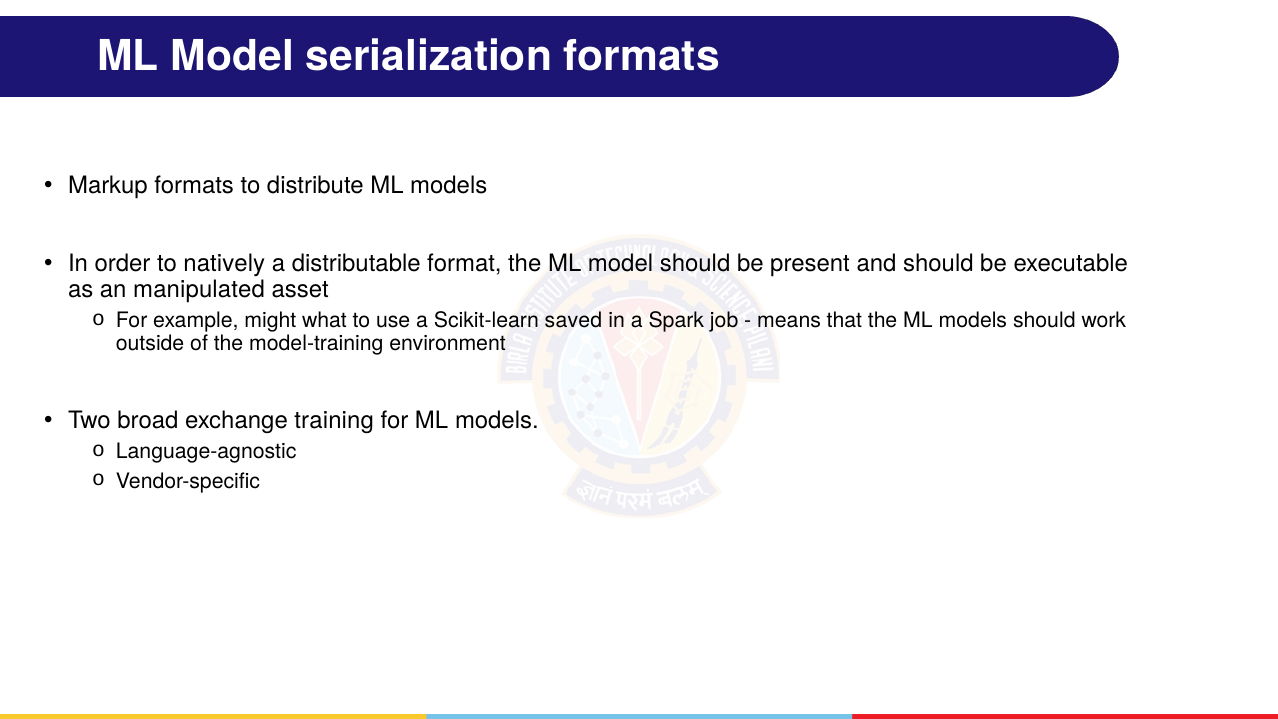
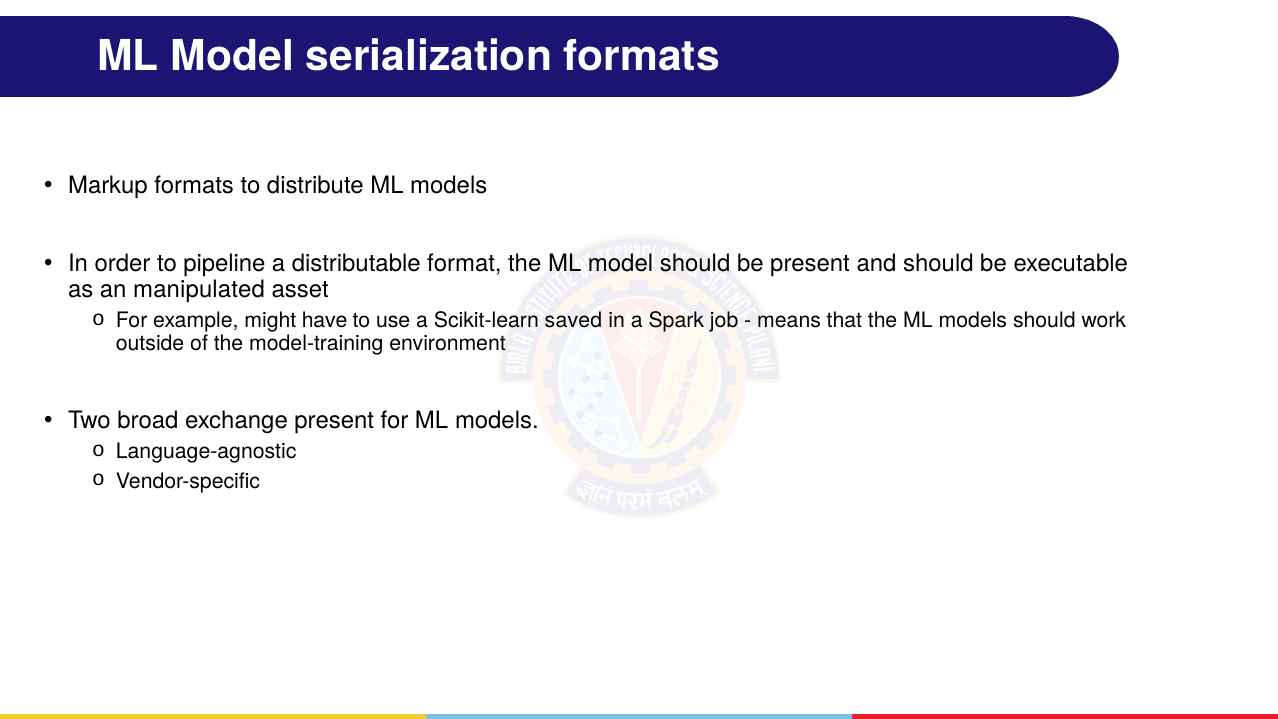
natively: natively -> pipeline (224, 264)
what: what -> have (325, 321)
exchange training: training -> present (334, 421)
